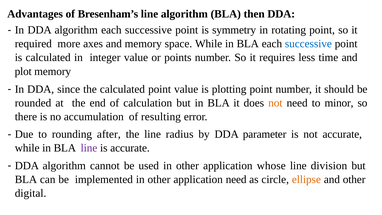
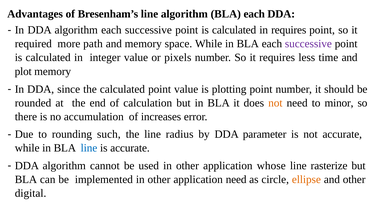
algorithm BLA then: then -> each (254, 14)
symmetry: symmetry -> calculated (234, 30)
in rotating: rotating -> requires (289, 30)
axes: axes -> path (93, 44)
successive colour: blue -> purple (308, 44)
points: points -> pixels (178, 58)
resulting: resulting -> increases (161, 117)
after: after -> such (109, 134)
line colour: purple -> blue (89, 148)
division: division -> rasterize (329, 166)
